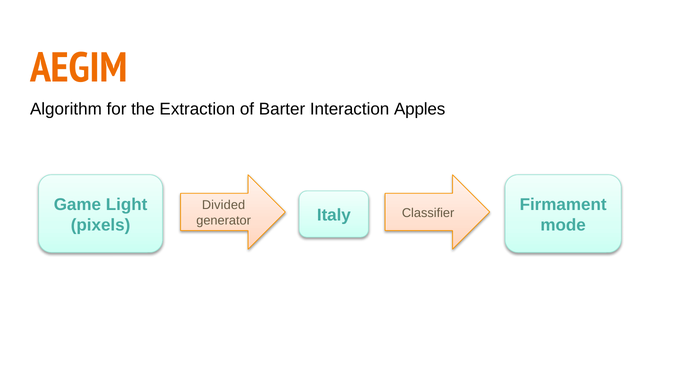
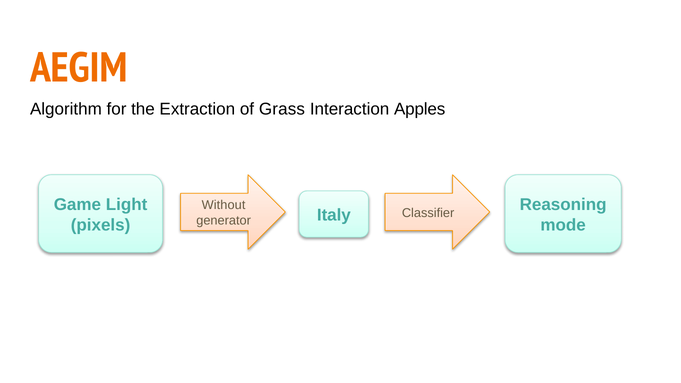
Barter: Barter -> Grass (282, 109)
Divided: Divided -> Without (224, 205)
Firmament: Firmament -> Reasoning (563, 205)
